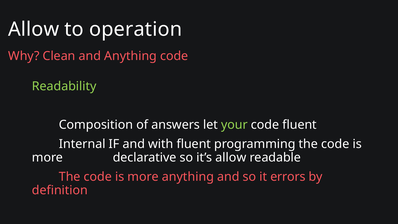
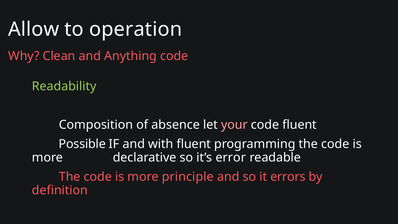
answers: answers -> absence (176, 125)
your colour: light green -> pink (234, 125)
Internal: Internal -> Possible (82, 144)
it’s allow: allow -> error (231, 157)
more anything: anything -> principle (188, 177)
